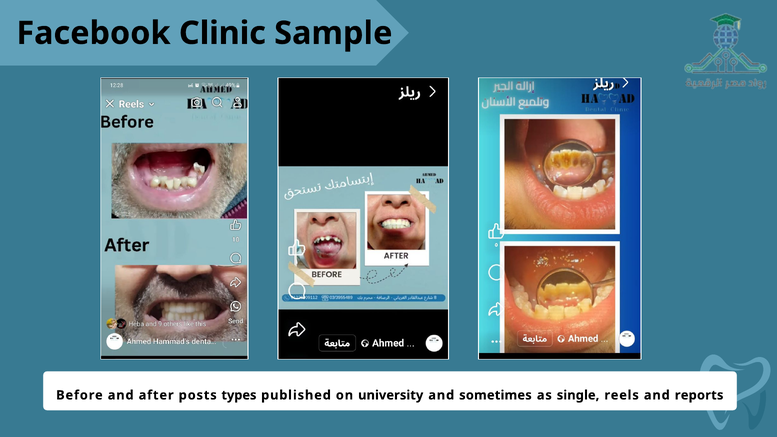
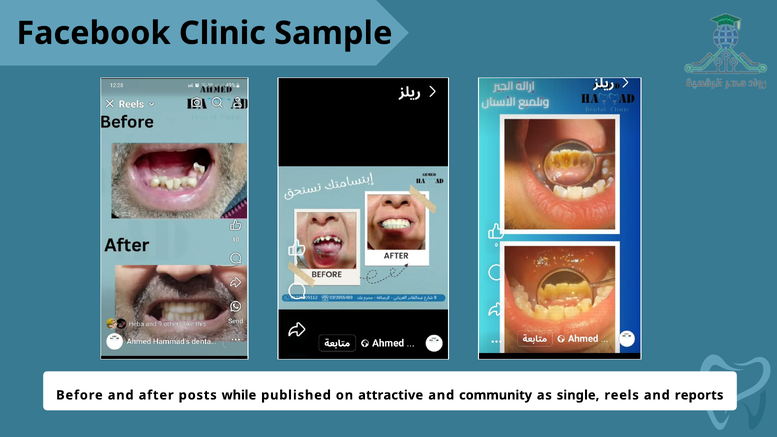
types: types -> while (239, 395)
university: university -> attractive (391, 395)
sometimes: sometimes -> community (496, 395)
